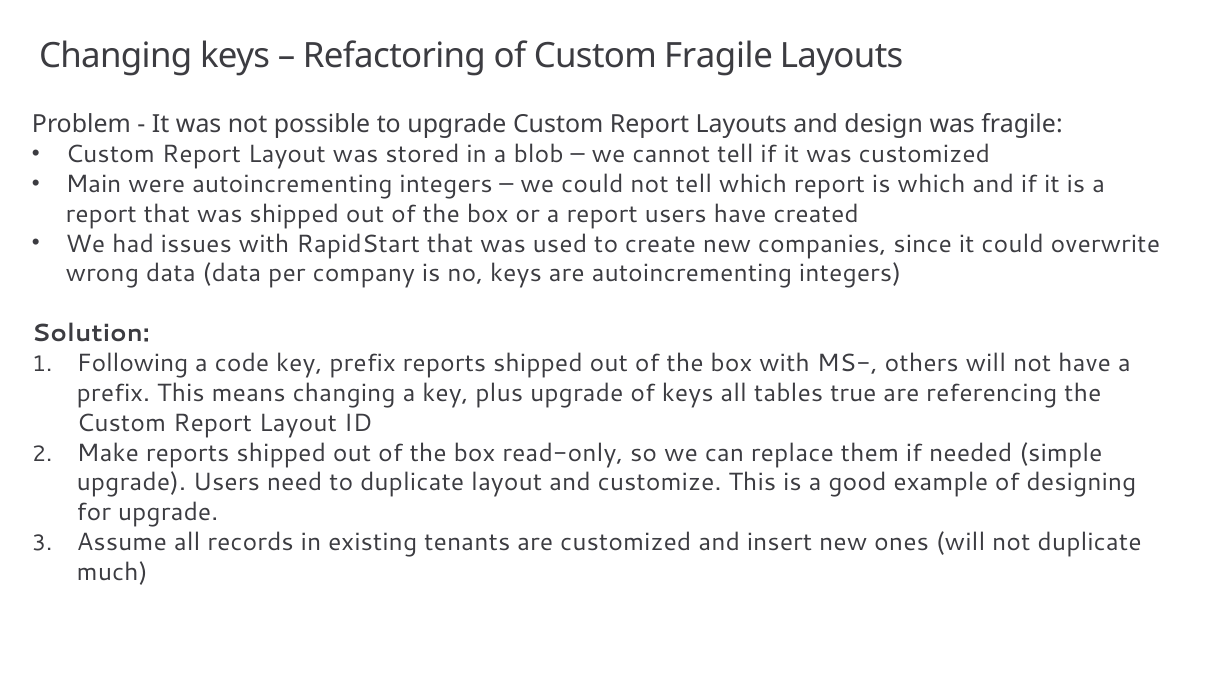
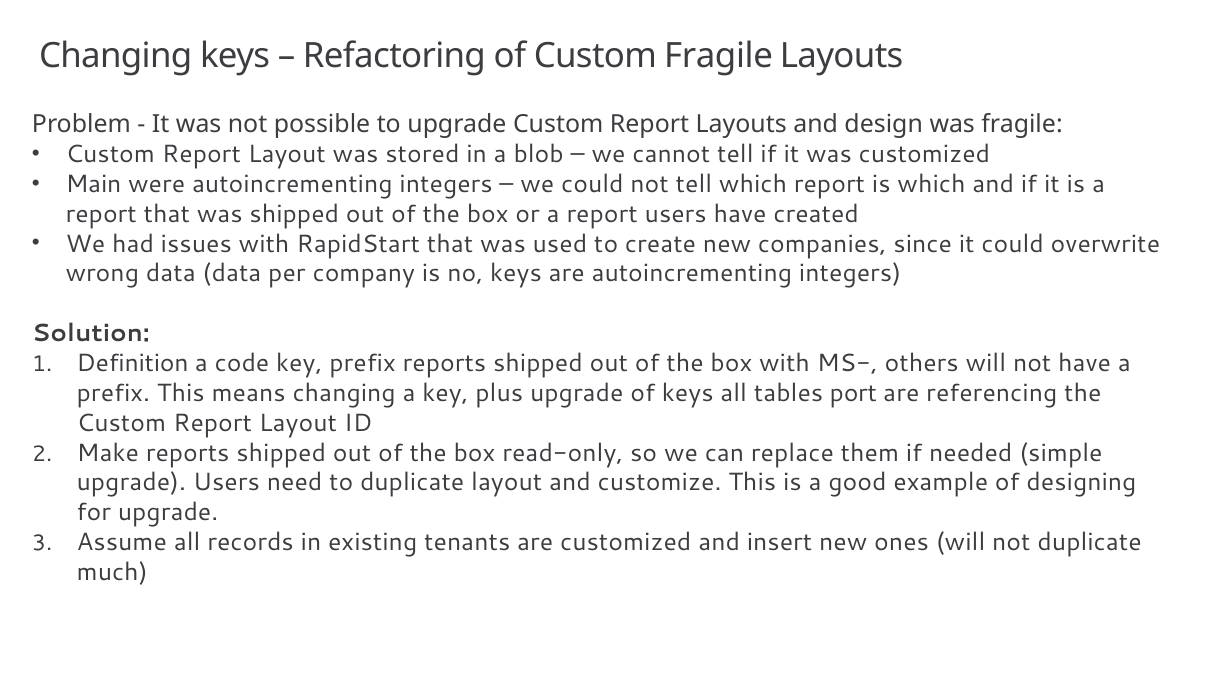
Following: Following -> Definition (133, 363)
true: true -> port (853, 393)
